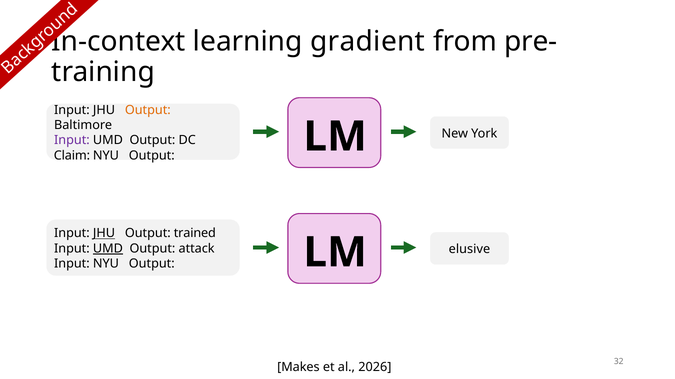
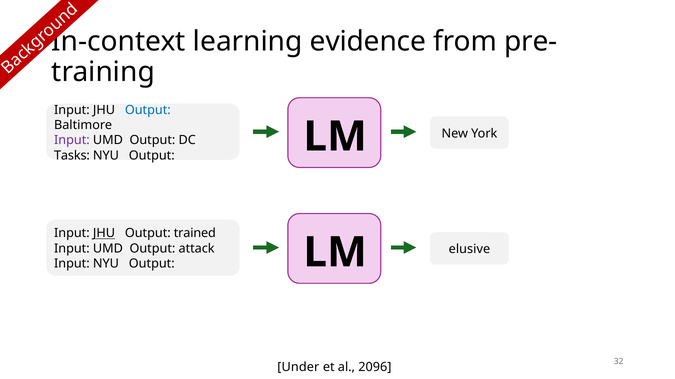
gradient: gradient -> evidence (368, 42)
Output colour: orange -> blue (148, 110)
Claim: Claim -> Tasks (72, 156)
UMD underline: present -> none (108, 249)
Makes: Makes -> Under (298, 368)
2026: 2026 -> 2096 (375, 368)
